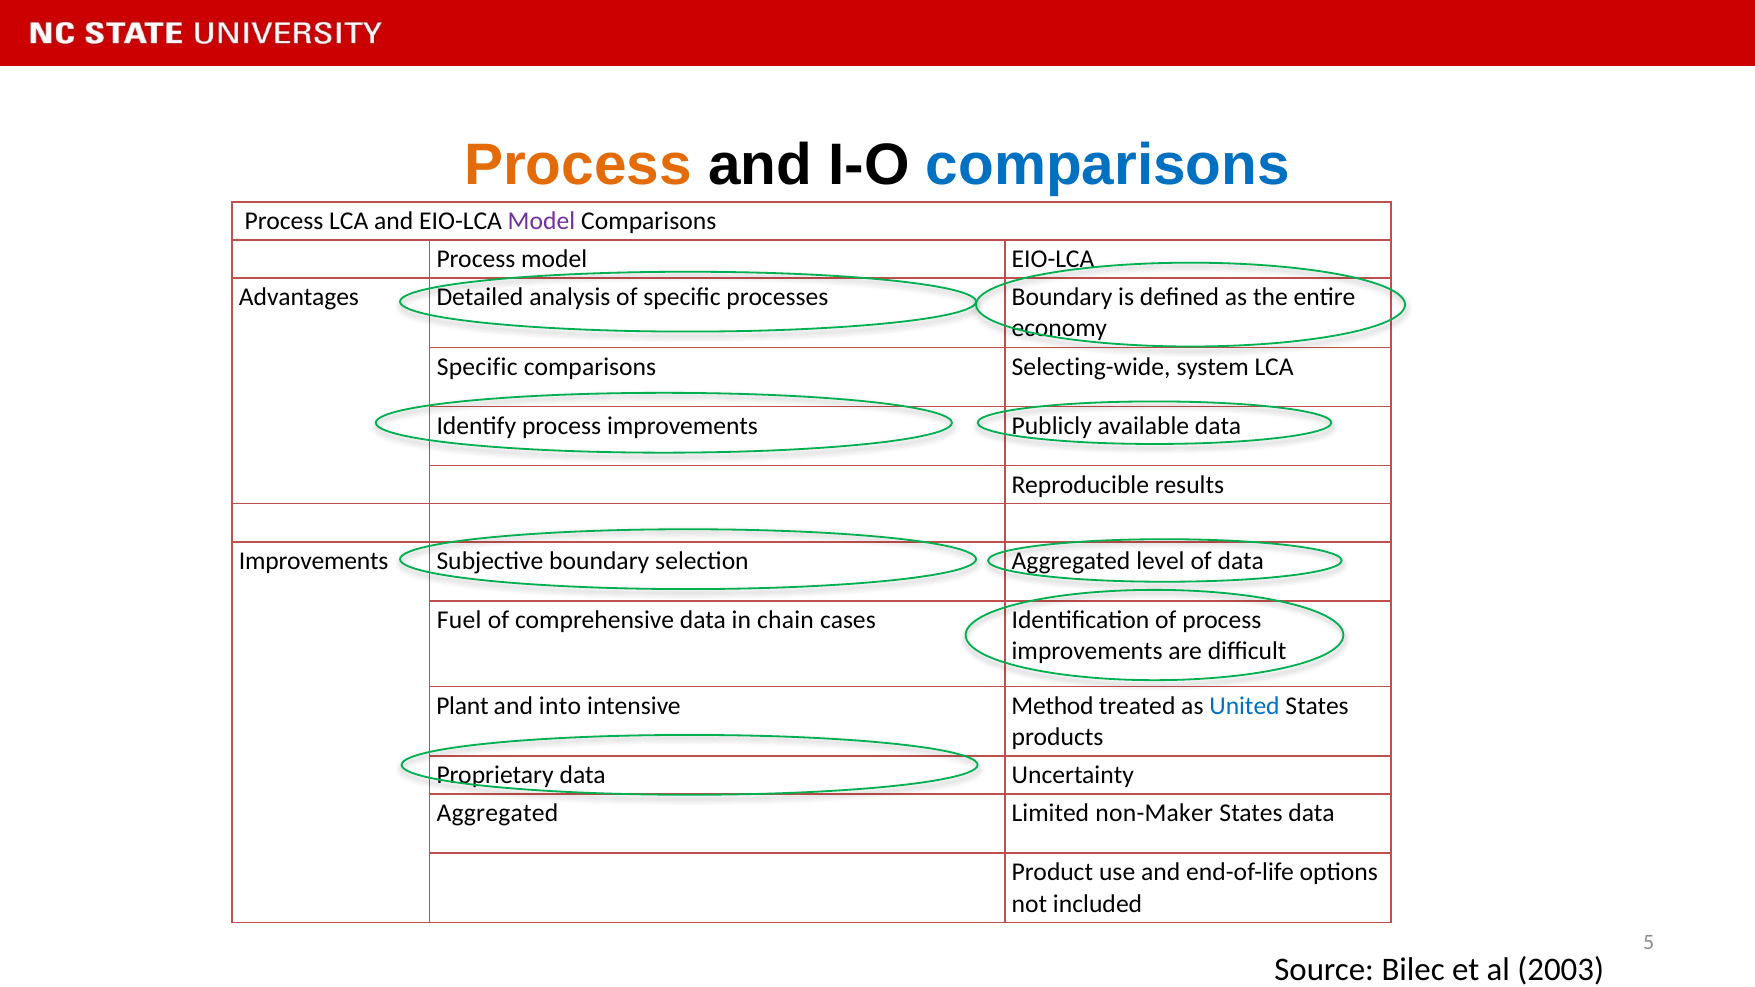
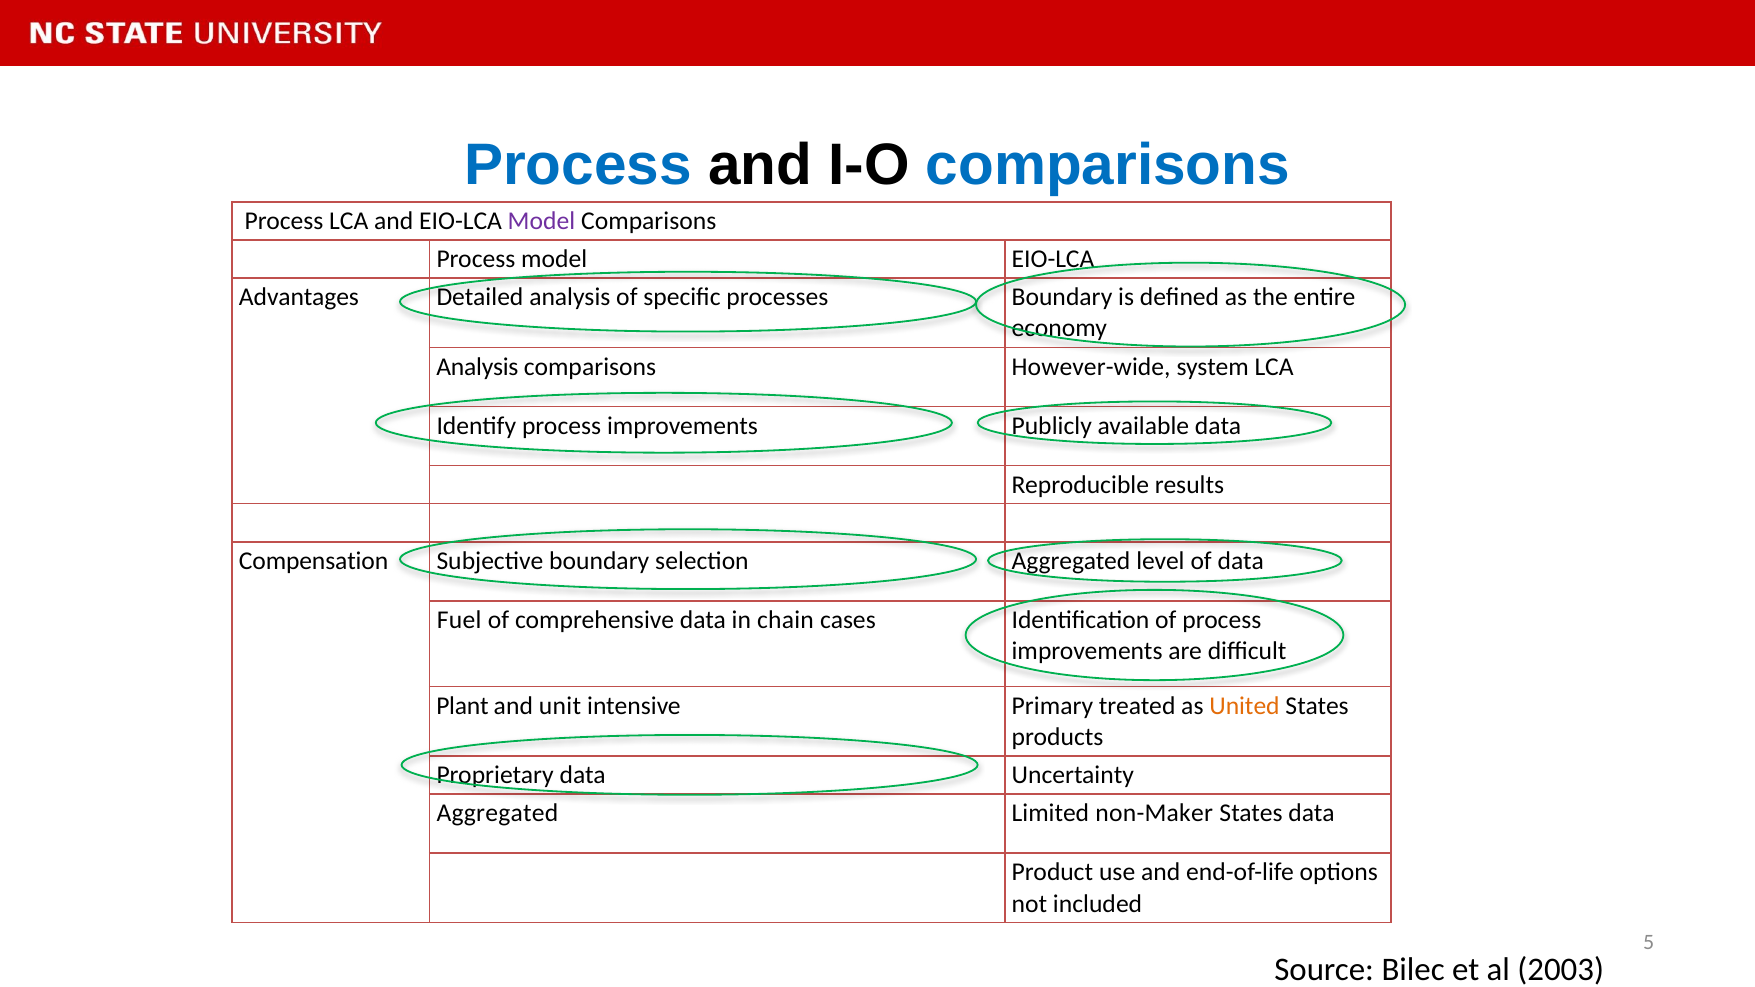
Process colour: orange -> blue (578, 165)
Specific: Specific -> Analysis (477, 367)
Selecting-wide: Selecting-wide -> However-wide (1091, 367)
Improvements: Improvements -> Compensation (314, 561)
into: into -> unit (560, 706)
Method: Method -> Primary (1052, 706)
United colour: blue -> orange (1245, 706)
